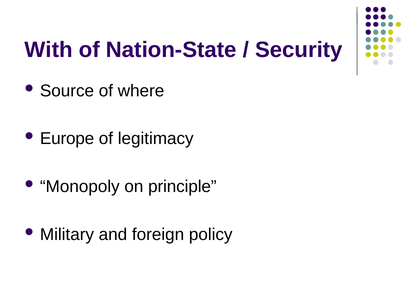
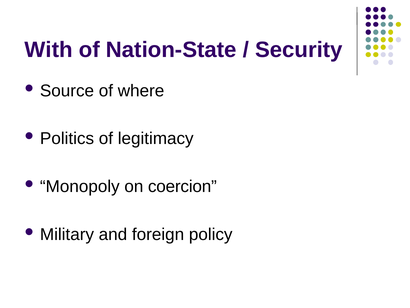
Europe: Europe -> Politics (67, 138)
principle: principle -> coercion (182, 186)
